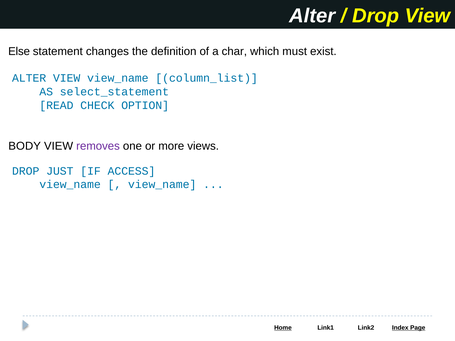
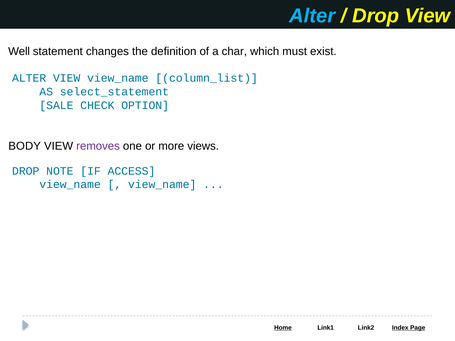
Alter colour: white -> light blue (312, 16)
Else: Else -> Well (19, 52)
READ: READ -> SALE (56, 105)
JUST: JUST -> NOTE (60, 171)
